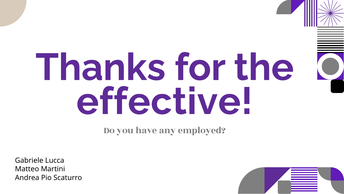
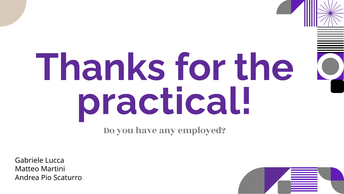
effective: effective -> practical (164, 101)
